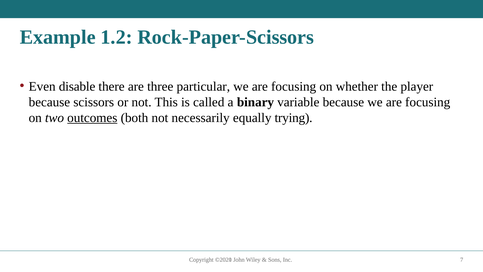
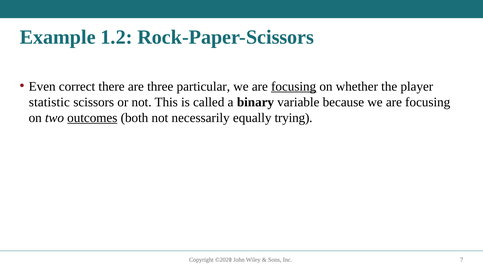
disable: disable -> correct (77, 86)
focusing underline: none -> present (294, 86)
because: because -> statistic (49, 102)
